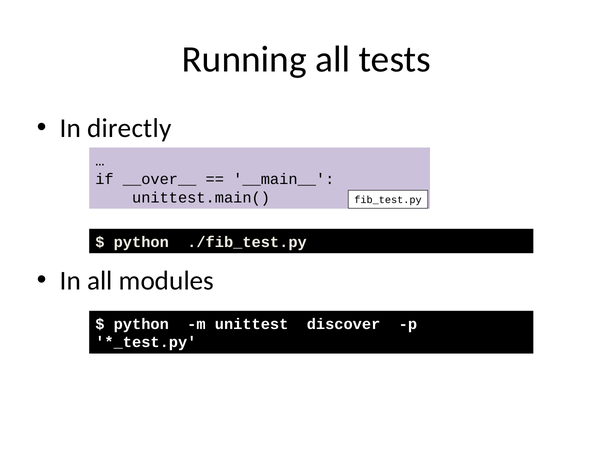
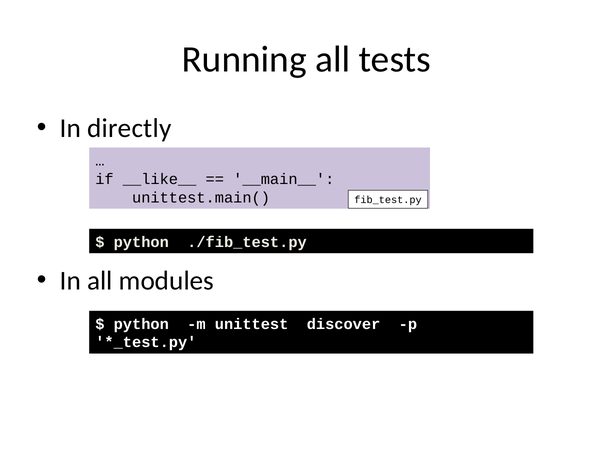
__over__: __over__ -> __like__ (160, 179)
